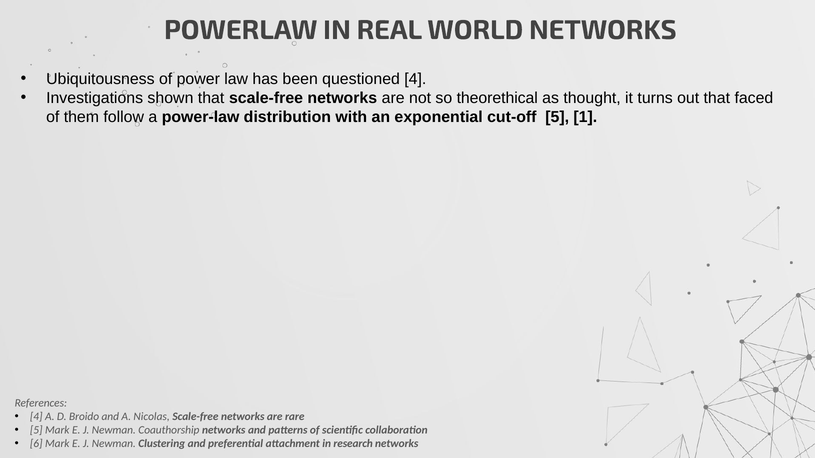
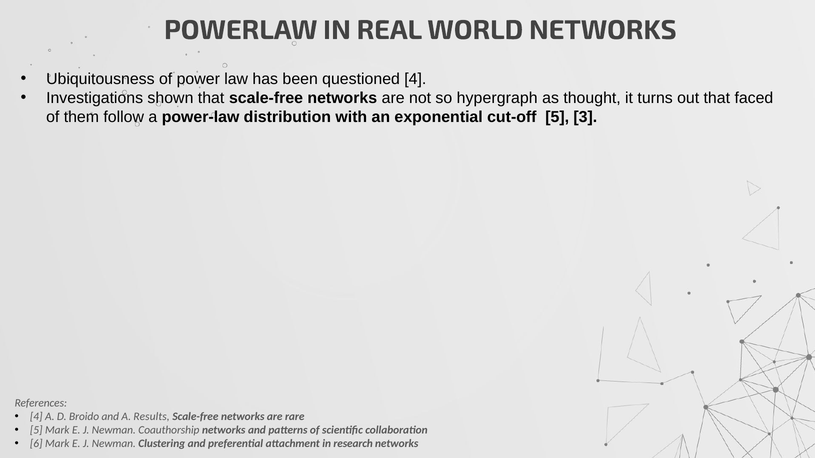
theorethical: theorethical -> hypergraph (497, 98)
1: 1 -> 3 (585, 117)
Nicolas: Nicolas -> Results (152, 417)
